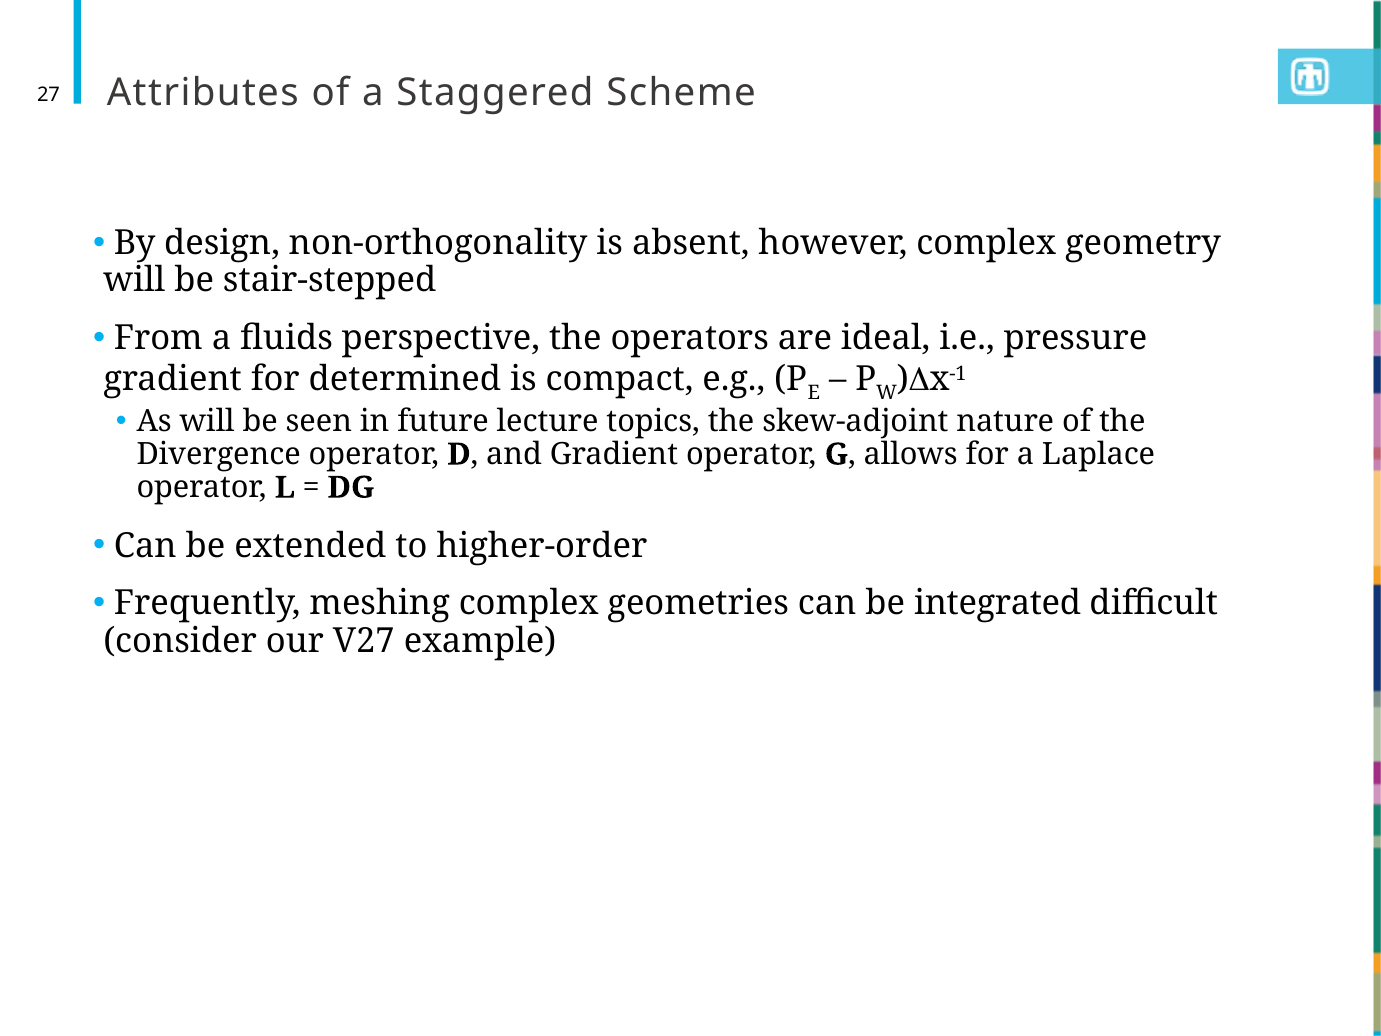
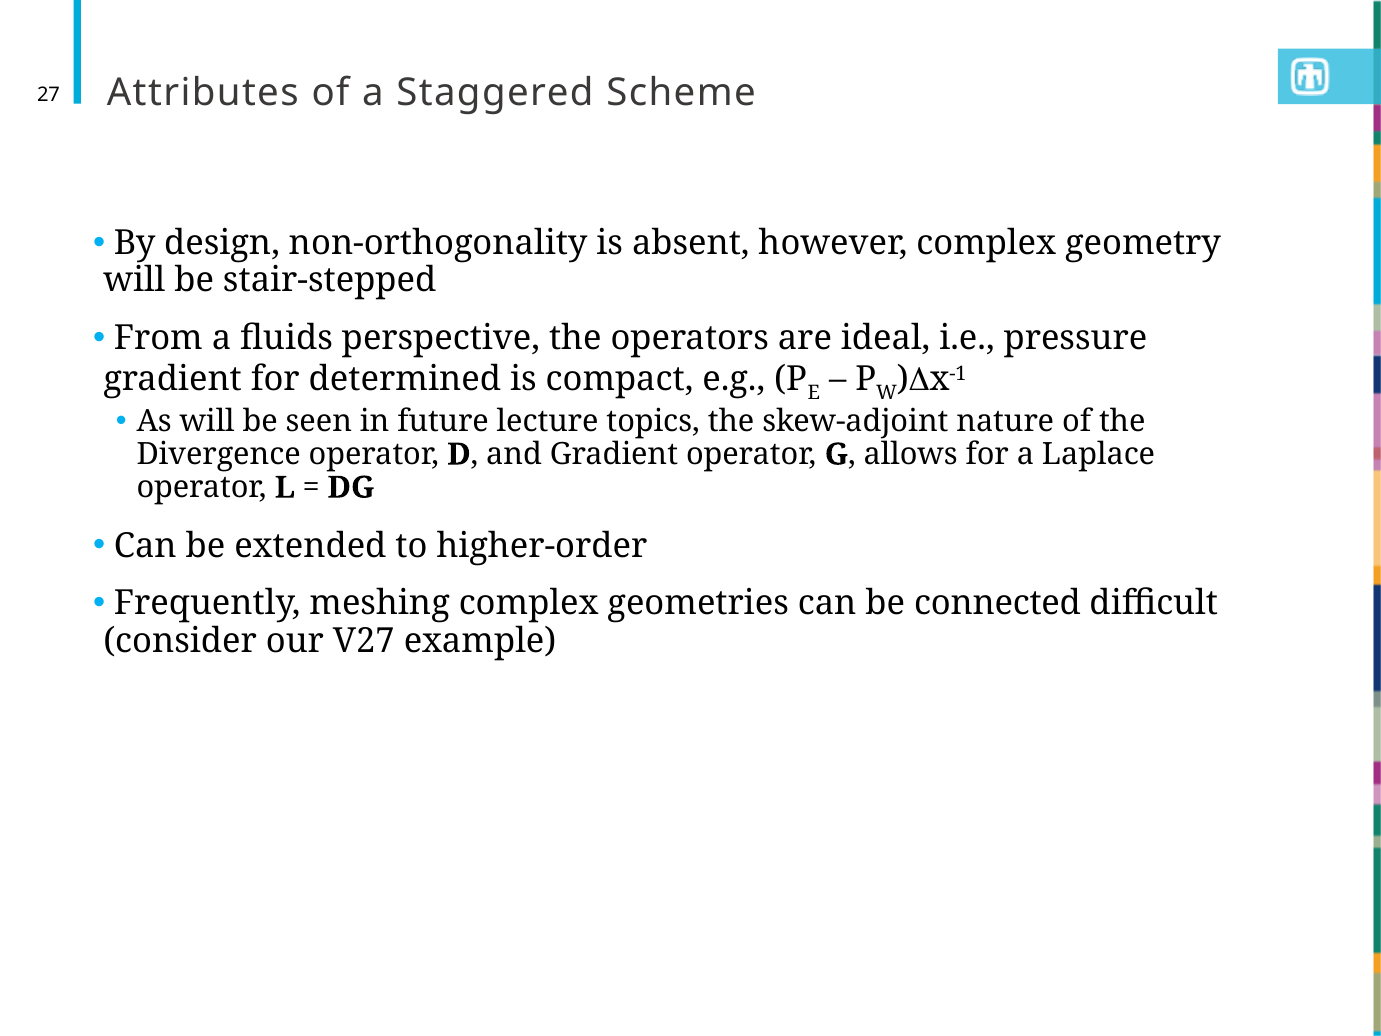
integrated: integrated -> connected (997, 603)
